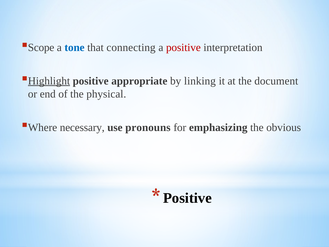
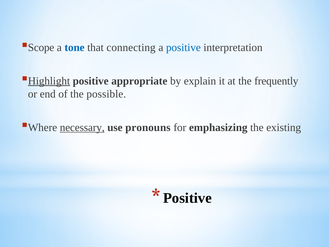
positive colour: red -> blue (183, 47)
linking: linking -> explain (200, 81)
document: document -> frequently (276, 81)
physical: physical -> possible (106, 94)
necessary underline: none -> present (82, 127)
obvious: obvious -> existing (284, 127)
